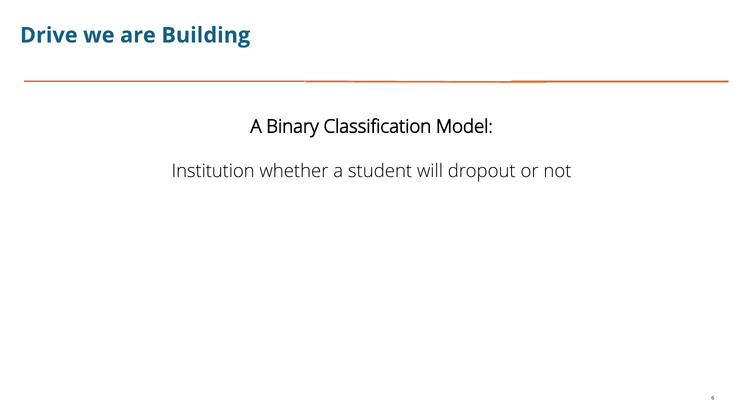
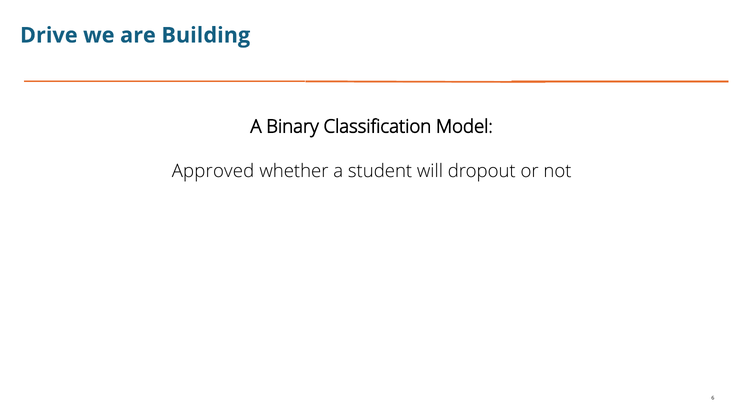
Institution: Institution -> Approved (213, 171)
